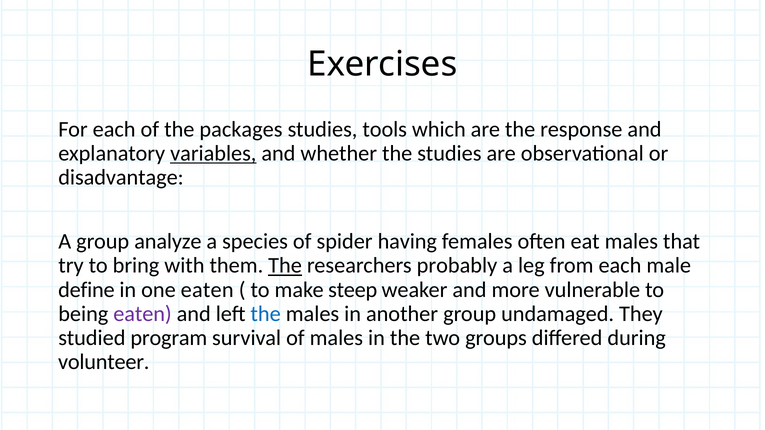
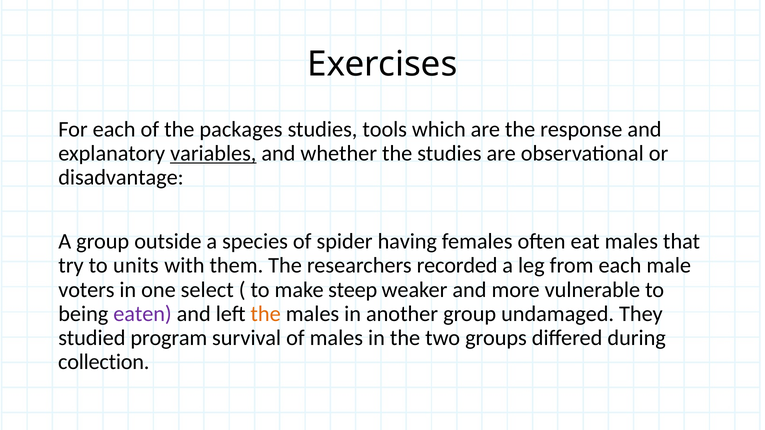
analyze: analyze -> outside (168, 242)
bring: bring -> units (136, 266)
The underline: present -> none (285, 266)
probably: probably -> recorded (457, 266)
define: define -> voters (86, 290)
one eaten: eaten -> select (207, 290)
the colour: blue -> orange (266, 314)
volunteer: volunteer -> collection (104, 362)
